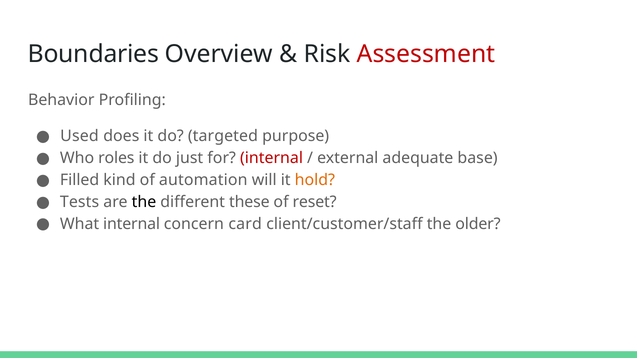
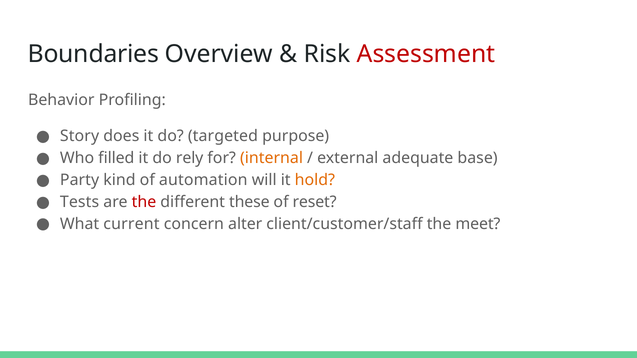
Used: Used -> Story (80, 136)
roles: roles -> filled (116, 158)
just: just -> rely (190, 158)
internal colour: red -> orange (272, 158)
Filled: Filled -> Party (80, 180)
the colour: black -> red (144, 202)
What internal: internal -> current (131, 224)
card: card -> alter (245, 224)
older: older -> meet (478, 224)
